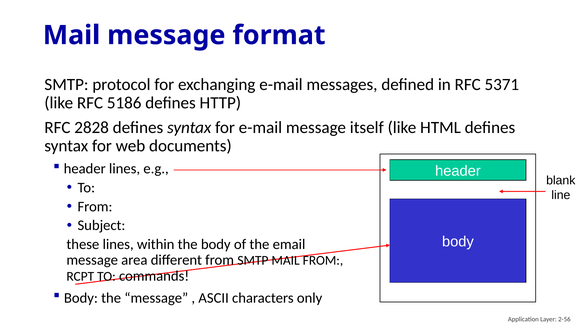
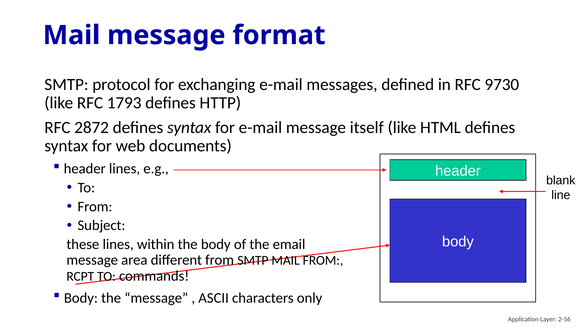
5371: 5371 -> 9730 (502, 84)
5186: 5186 -> 1793 (124, 103)
2828: 2828 -> 2872 (92, 127)
